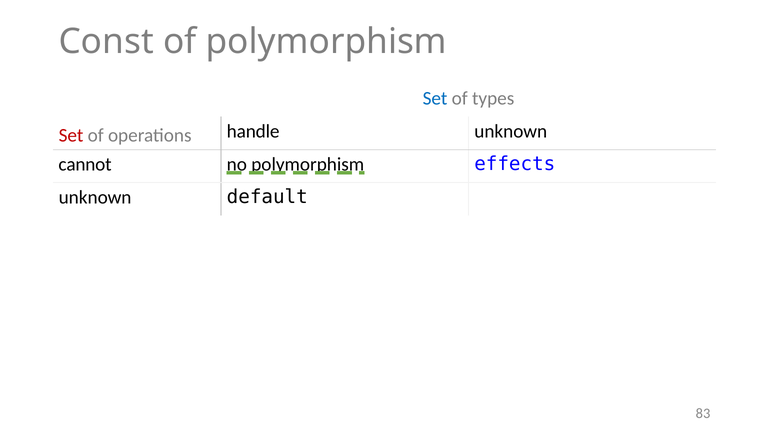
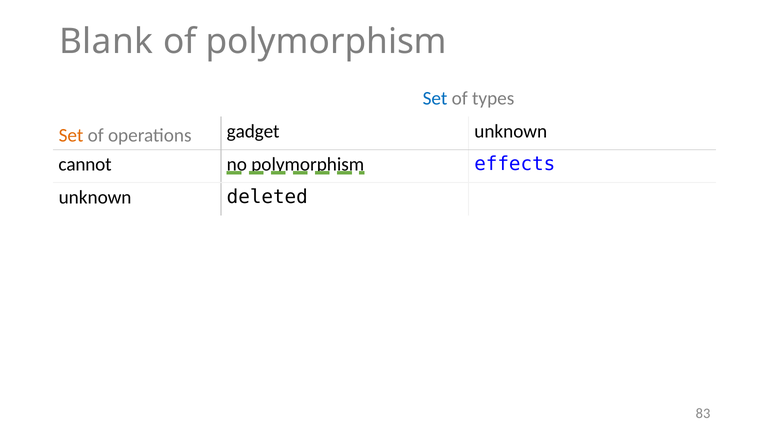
Const: Const -> Blank (106, 42)
handle: handle -> gadget (253, 131)
Set colour: red -> orange (71, 135)
default: default -> deleted (267, 197)
